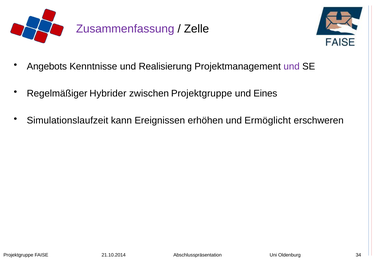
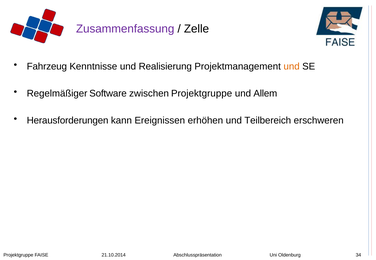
Angebots: Angebots -> Fahrzeug (47, 67)
und colour: purple -> orange (292, 67)
Hybrider: Hybrider -> Software (108, 94)
Eines: Eines -> Allem (265, 94)
Simulationslaufzeit: Simulationslaufzeit -> Herausforderungen (68, 121)
Ermöglicht: Ermöglicht -> Teilbereich (268, 121)
